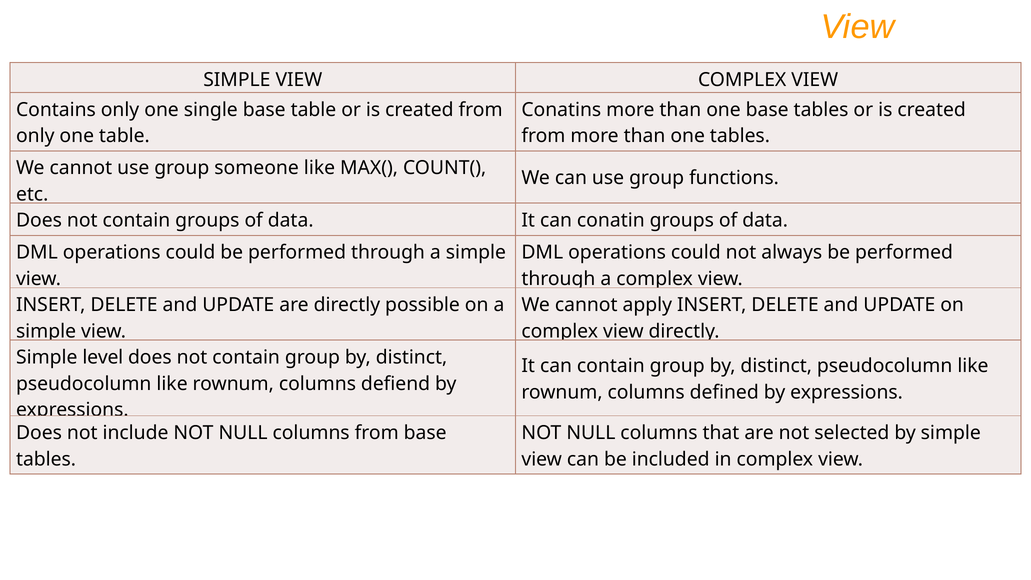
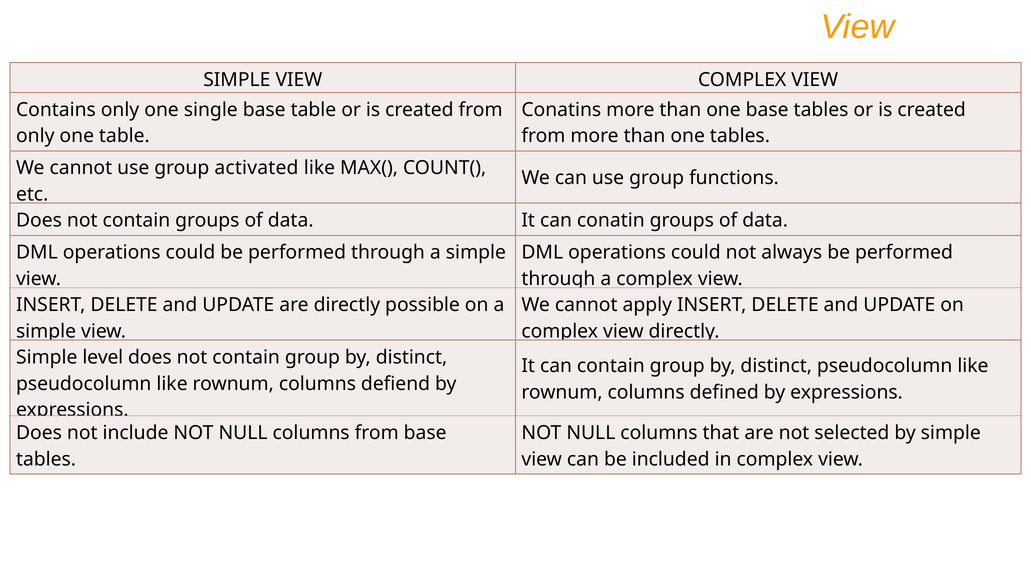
someone: someone -> activated (256, 168)
